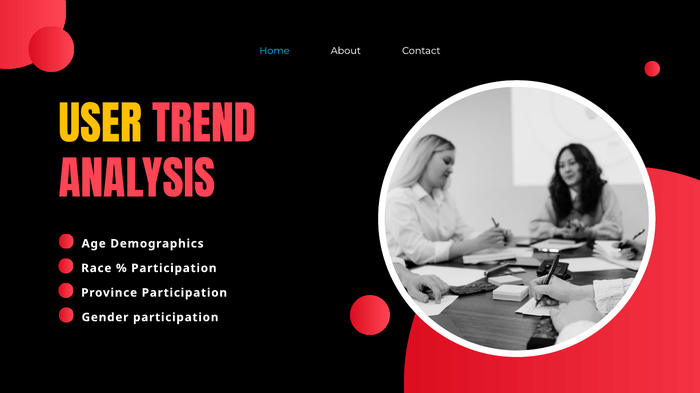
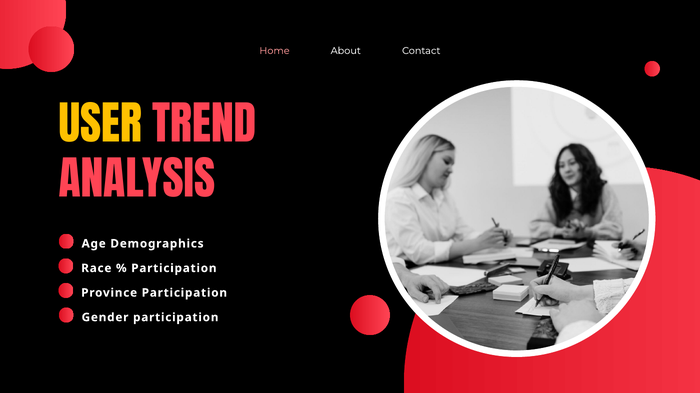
Home colour: light blue -> pink (275, 51)
